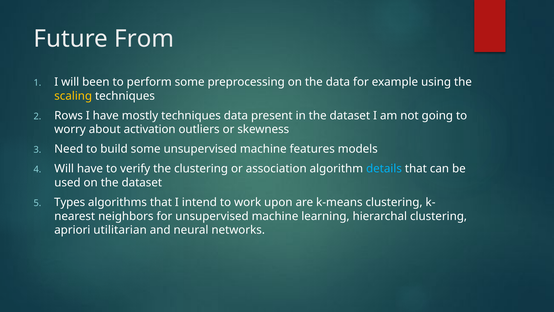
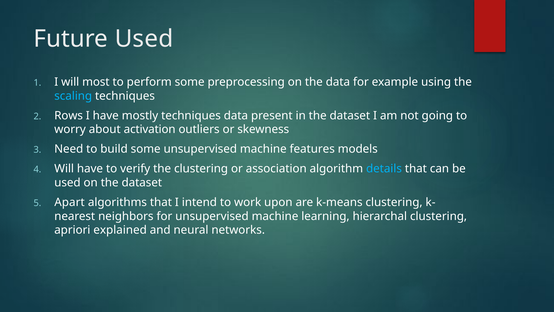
Future From: From -> Used (144, 39)
been: been -> most (96, 82)
scaling colour: yellow -> light blue (73, 96)
Types: Types -> Apart (70, 202)
utilitarian: utilitarian -> explained (120, 230)
